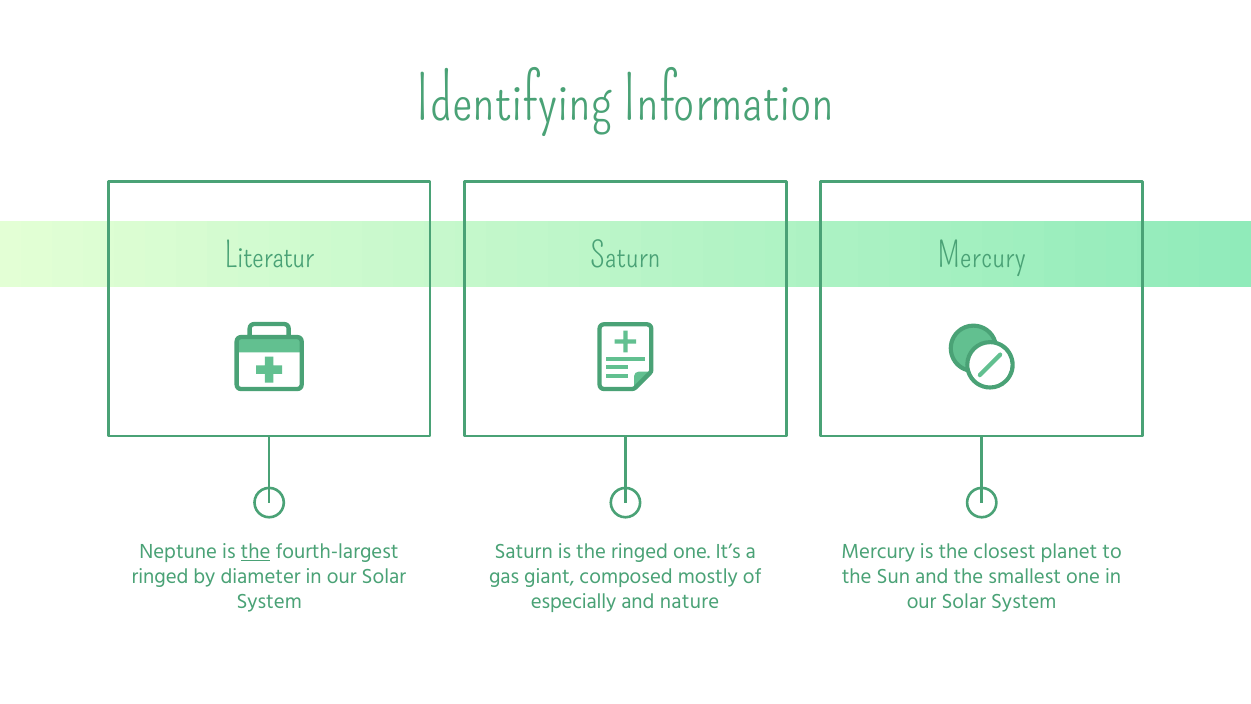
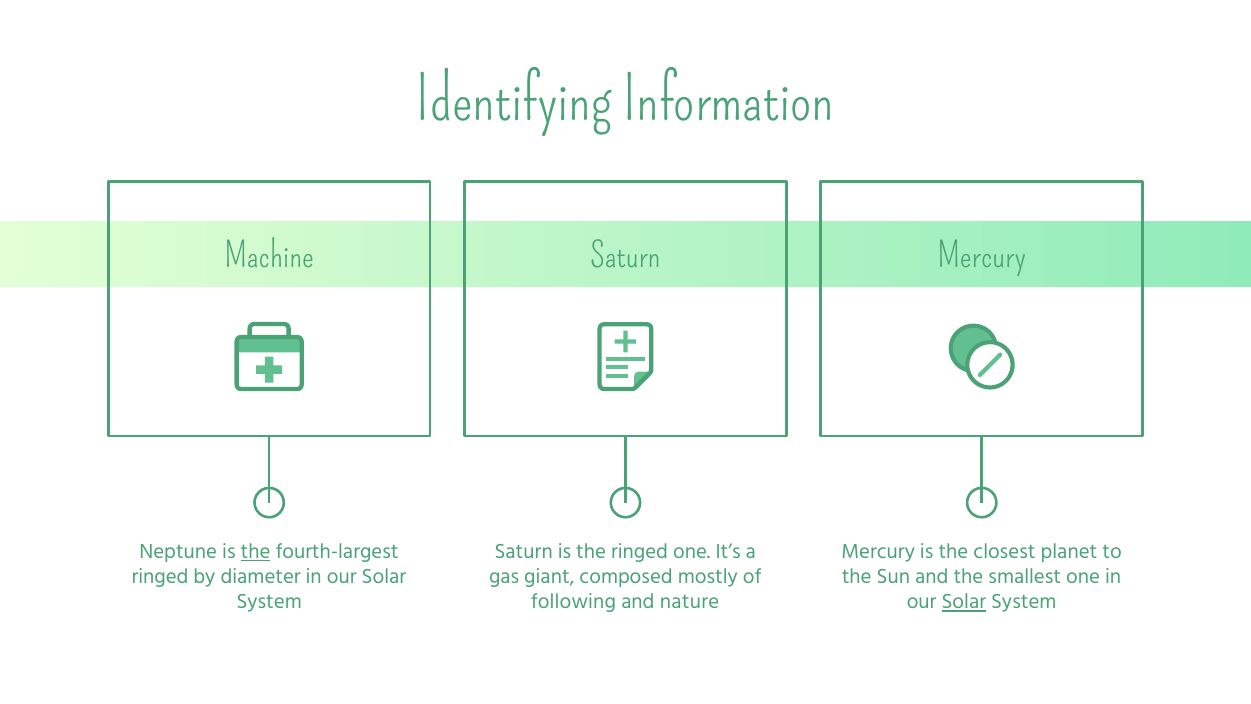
Literatur: Literatur -> Machine (269, 256)
especially: especially -> following (573, 602)
Solar underline: none -> present (964, 602)
